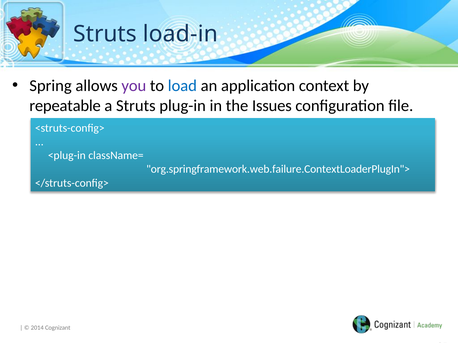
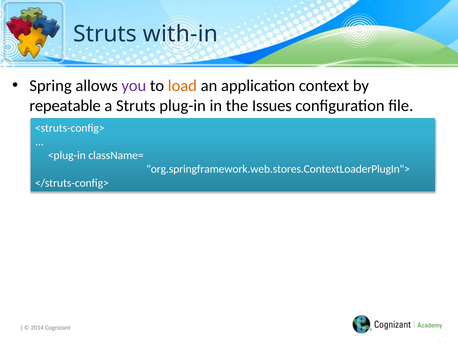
load-in: load-in -> with-in (180, 34)
load colour: blue -> orange (182, 86)
org.springframework.web.failure.ContextLoaderPlugIn">: org.springframework.web.failure.ContextLoaderPlugIn"> -> org.springframework.web.stores.ContextLoaderPlugIn"> (278, 169)
